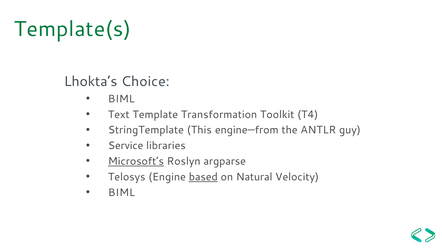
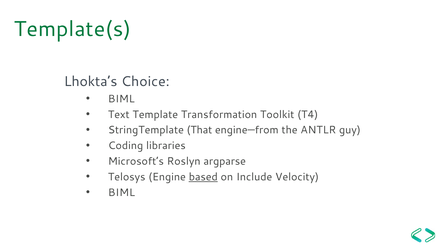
This: This -> That (199, 130)
Service: Service -> Coding (126, 145)
Microsoft’s underline: present -> none (136, 161)
Natural: Natural -> Include (254, 177)
